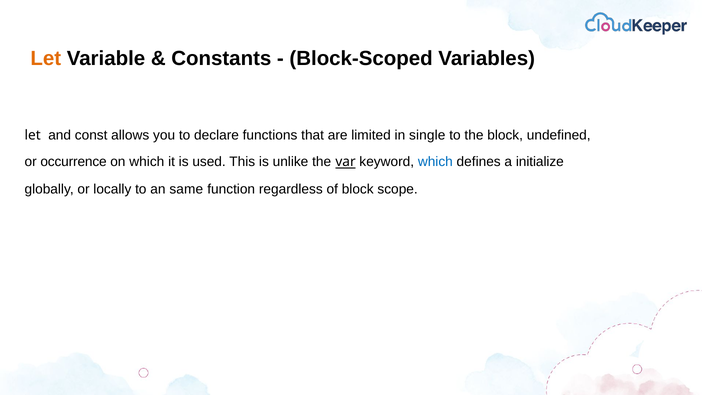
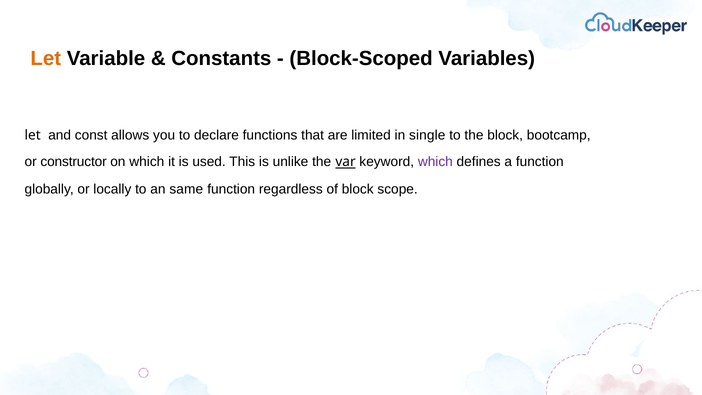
undefined: undefined -> bootcamp (559, 135)
occurrence: occurrence -> constructor (74, 162)
which colour: blue -> purple (435, 162)
a initialize: initialize -> function (540, 162)
